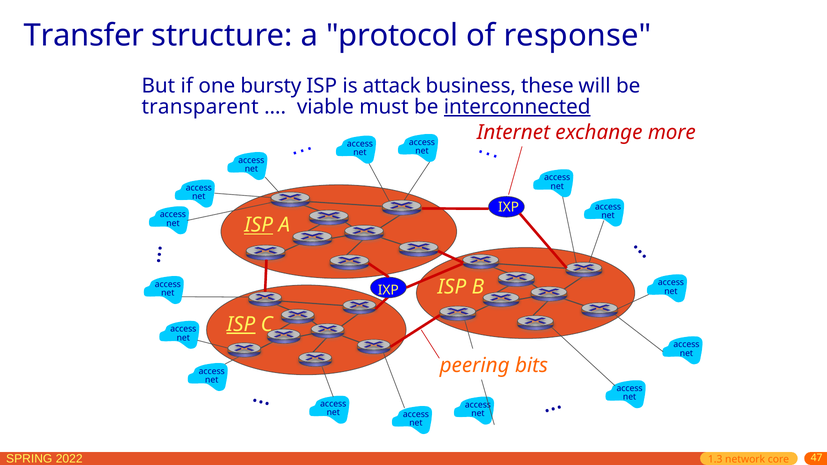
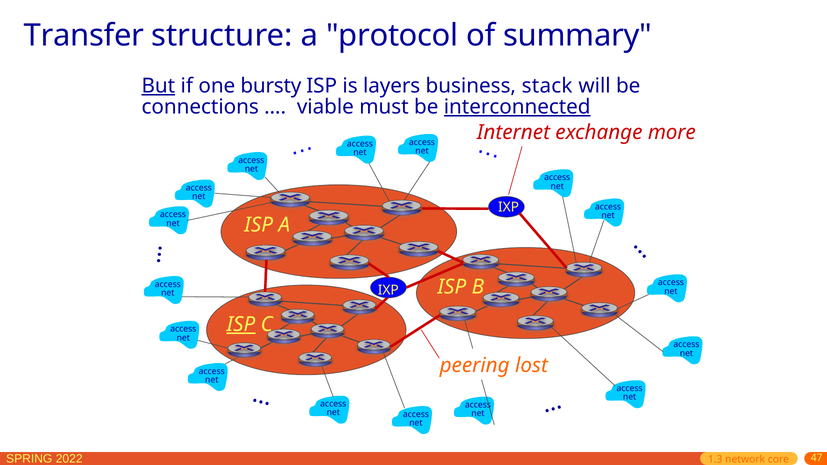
response: response -> summary (578, 35)
But underline: none -> present (158, 86)
attack: attack -> layers (392, 86)
these: these -> stack (547, 86)
transparent: transparent -> connections (200, 107)
ISP underline: present -> none (259, 225)
bits: bits -> lost (531, 366)
